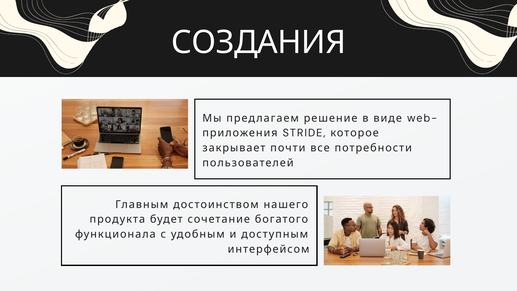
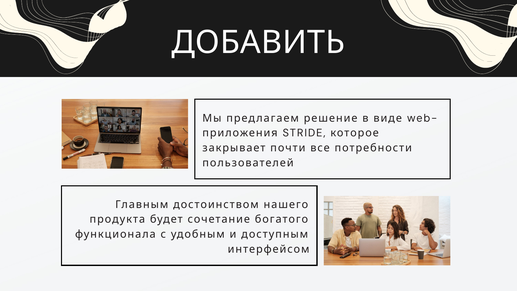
СОЗДАНИЯ: СОЗДАНИЯ -> ДОБАВИТЬ (258, 42)
